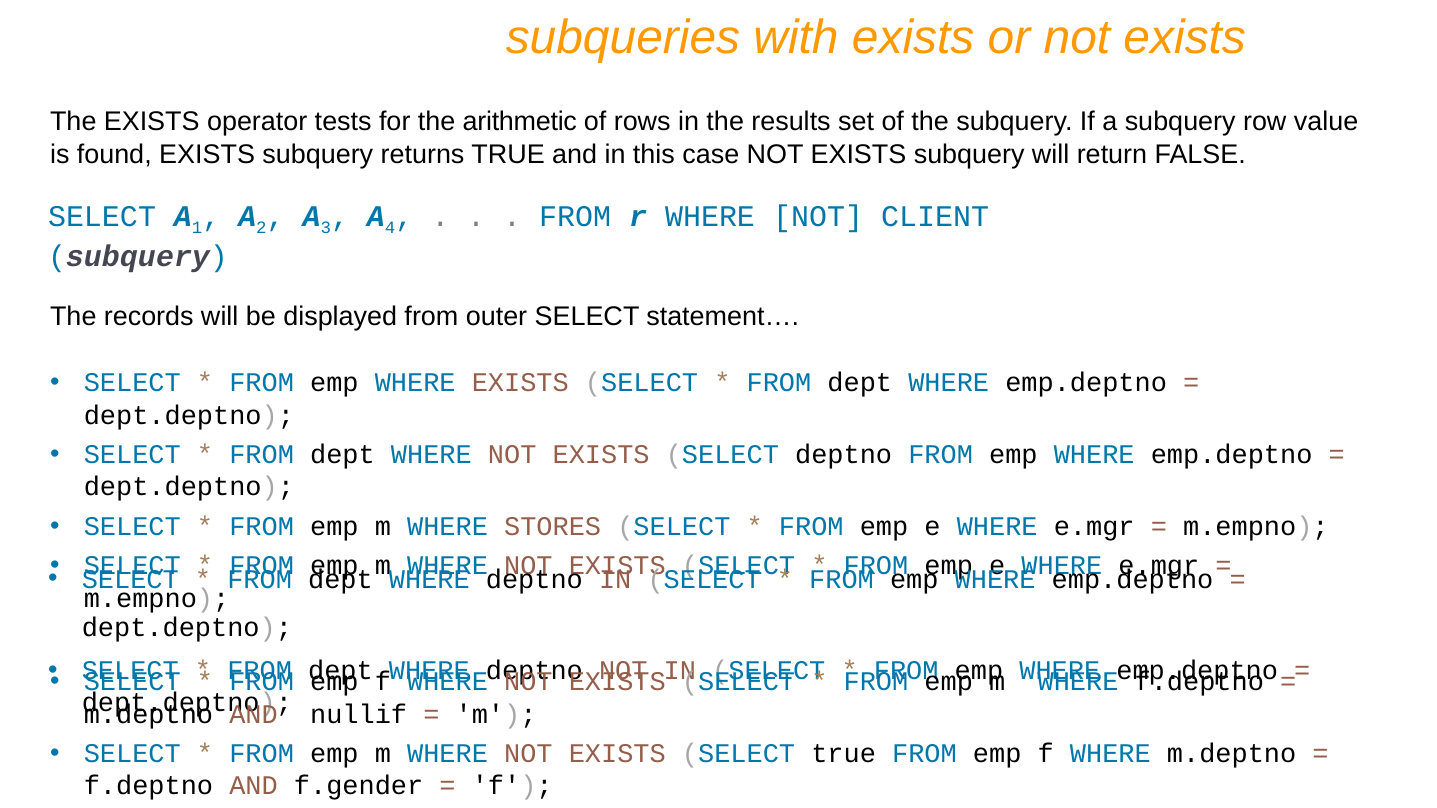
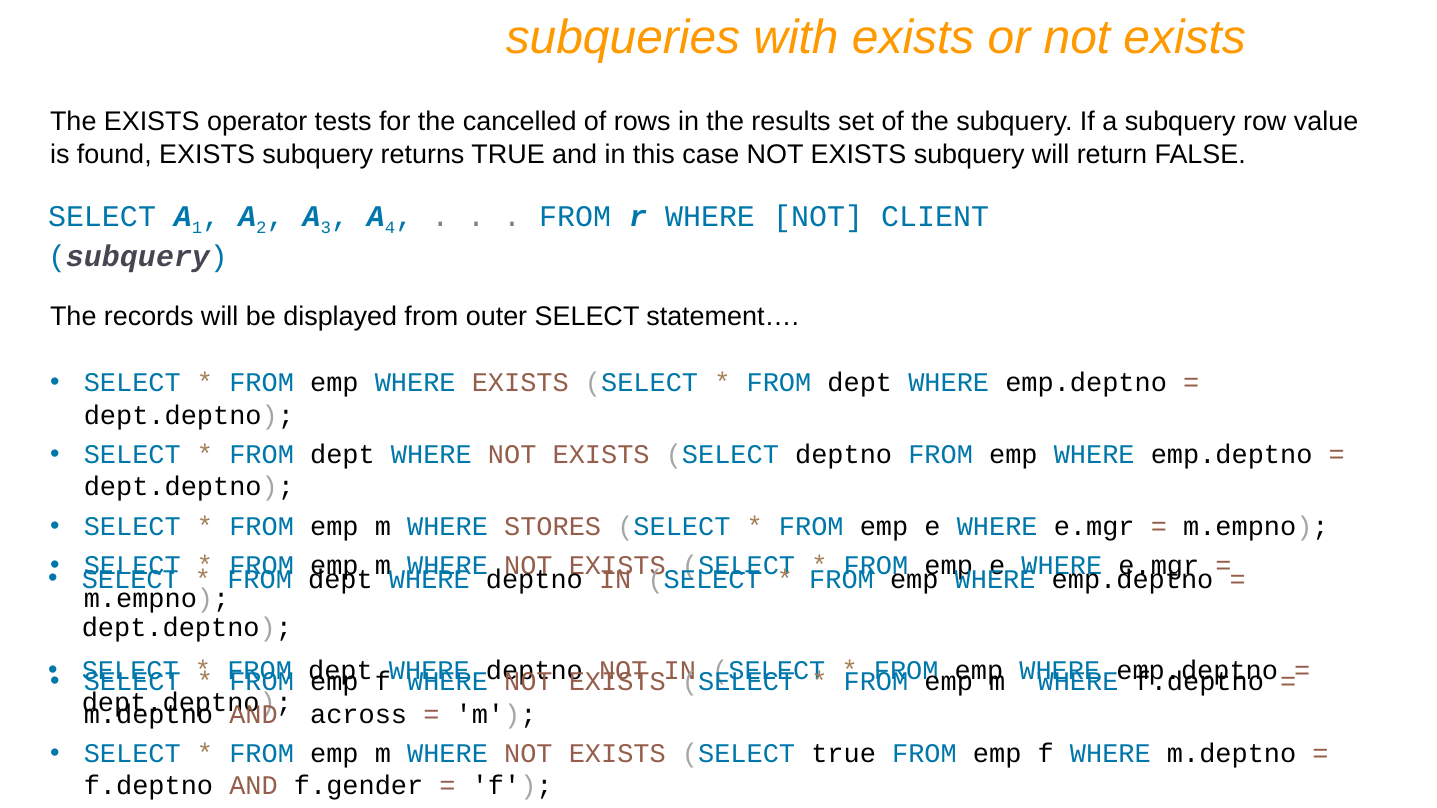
arithmetic: arithmetic -> cancelled (520, 122)
nullif: nullif -> across (359, 714)
